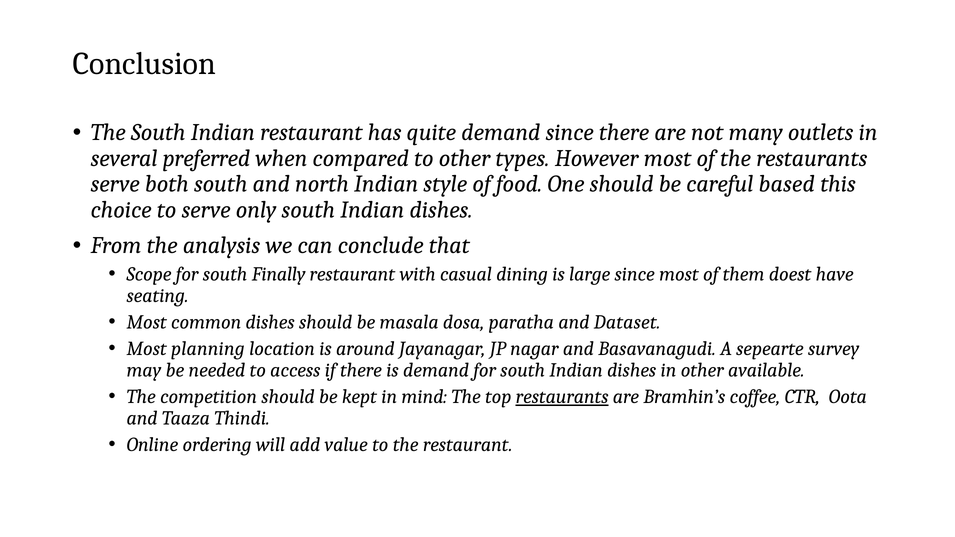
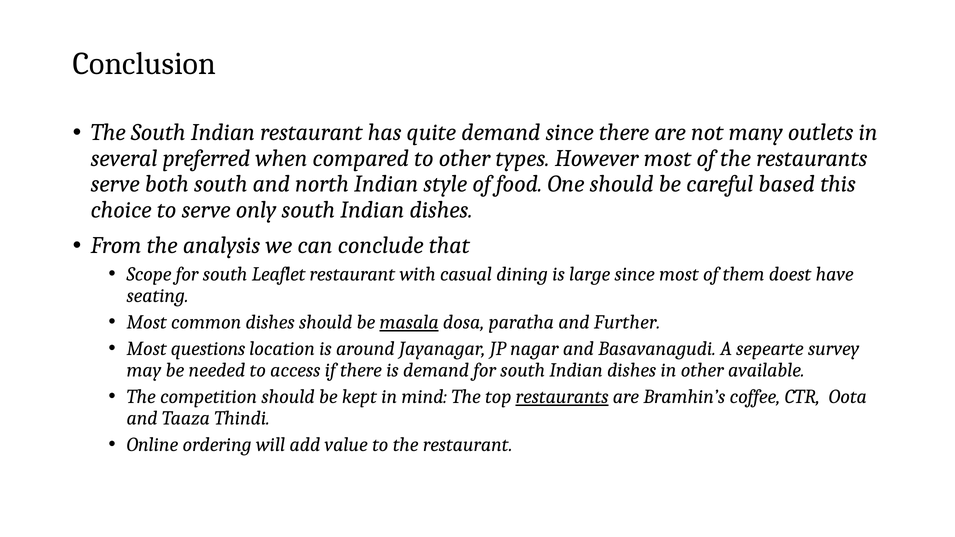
Finally: Finally -> Leaflet (279, 274)
masala underline: none -> present (409, 322)
Dataset: Dataset -> Further (627, 322)
planning: planning -> questions (208, 349)
